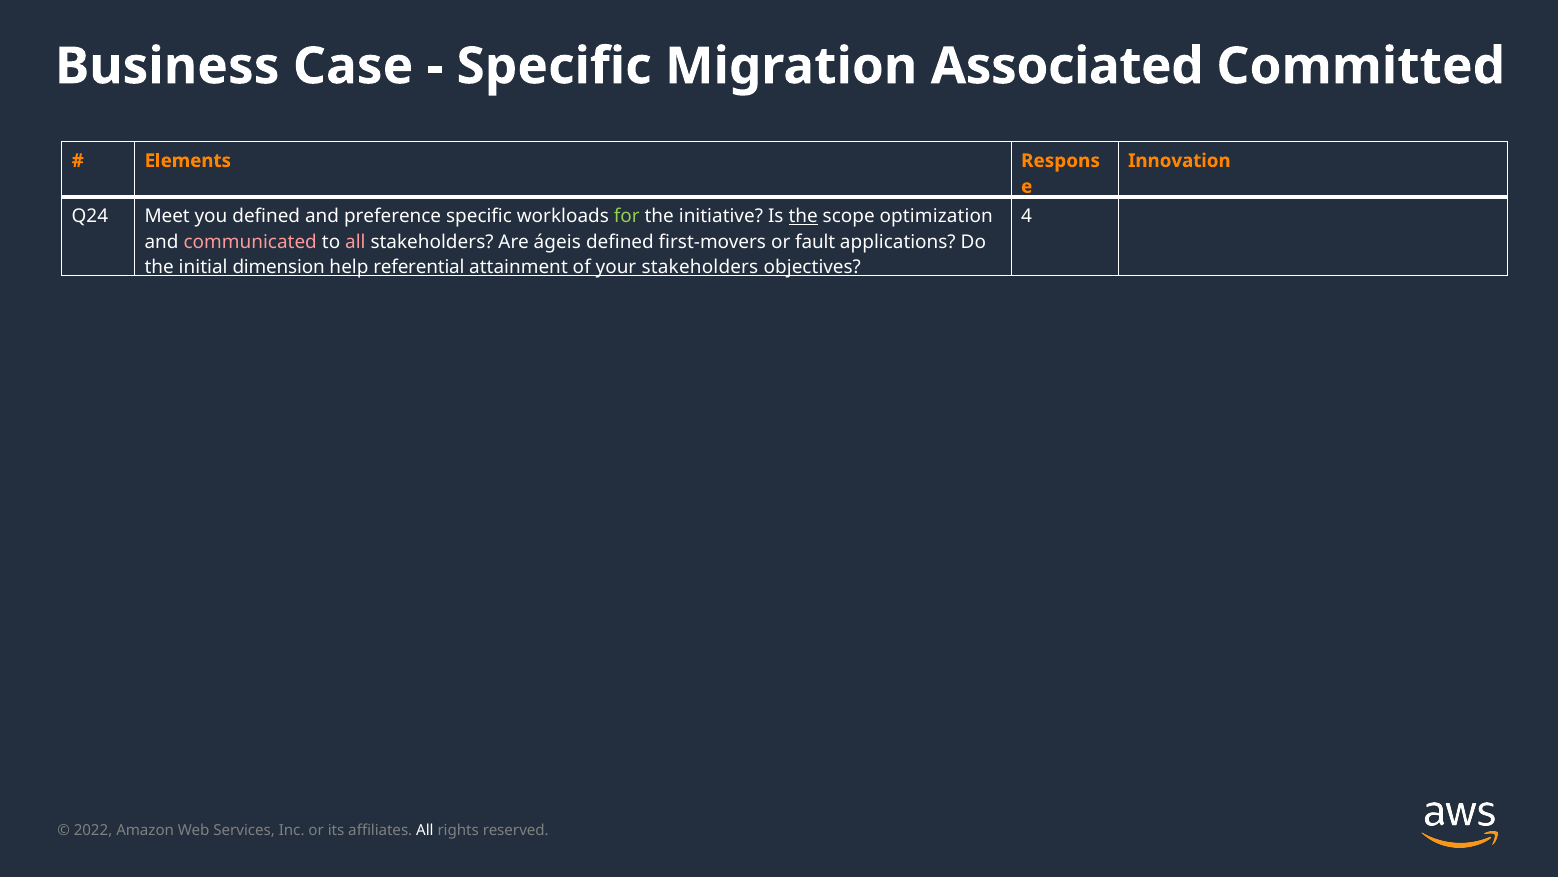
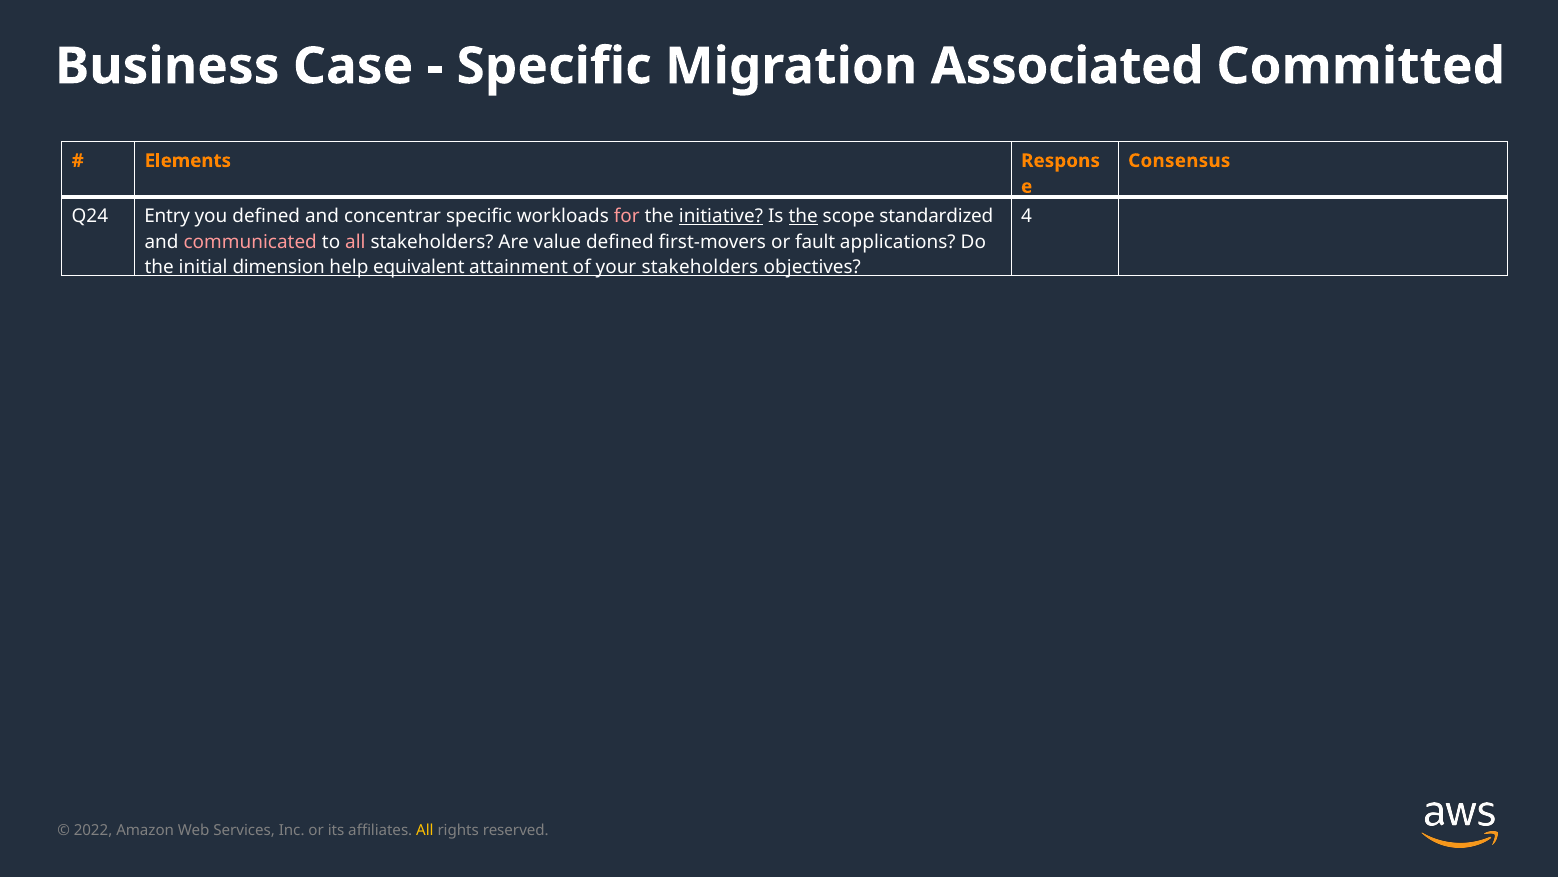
Innovation: Innovation -> Consensus (1179, 161)
Meet: Meet -> Entry (167, 216)
preference: preference -> concentrar (393, 216)
for colour: light green -> pink (627, 216)
initiative underline: none -> present (721, 216)
optimization: optimization -> standardized (936, 216)
ágeis: ágeis -> value (557, 242)
referential: referential -> equivalent (419, 267)
All colour: white -> yellow (425, 830)
